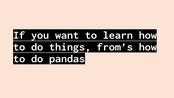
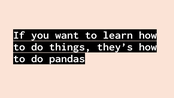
from’s: from’s -> they’s (115, 47)
